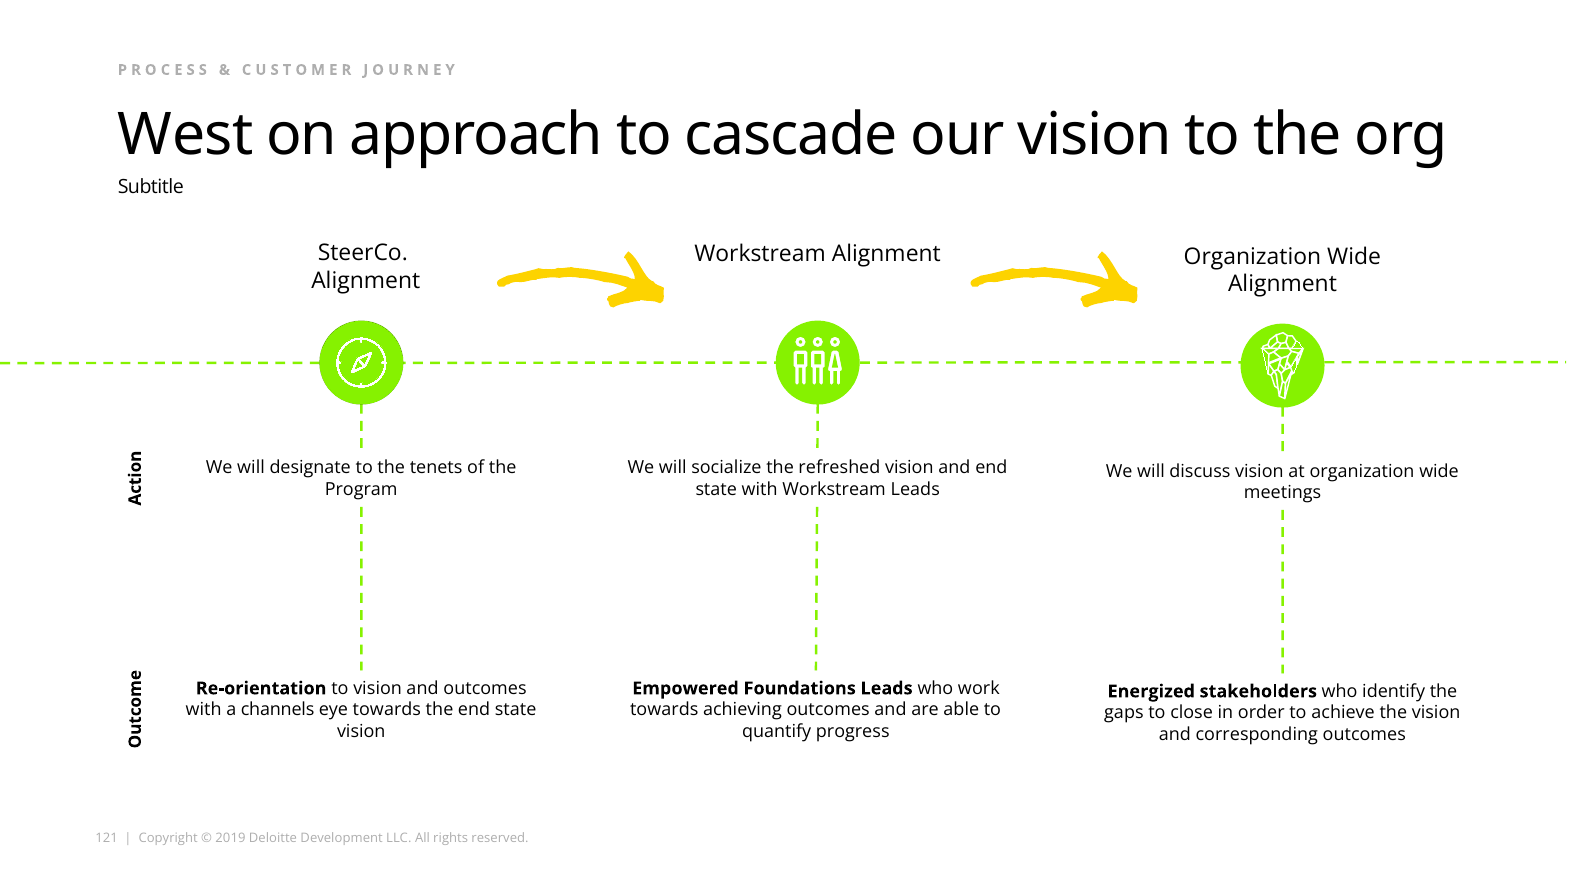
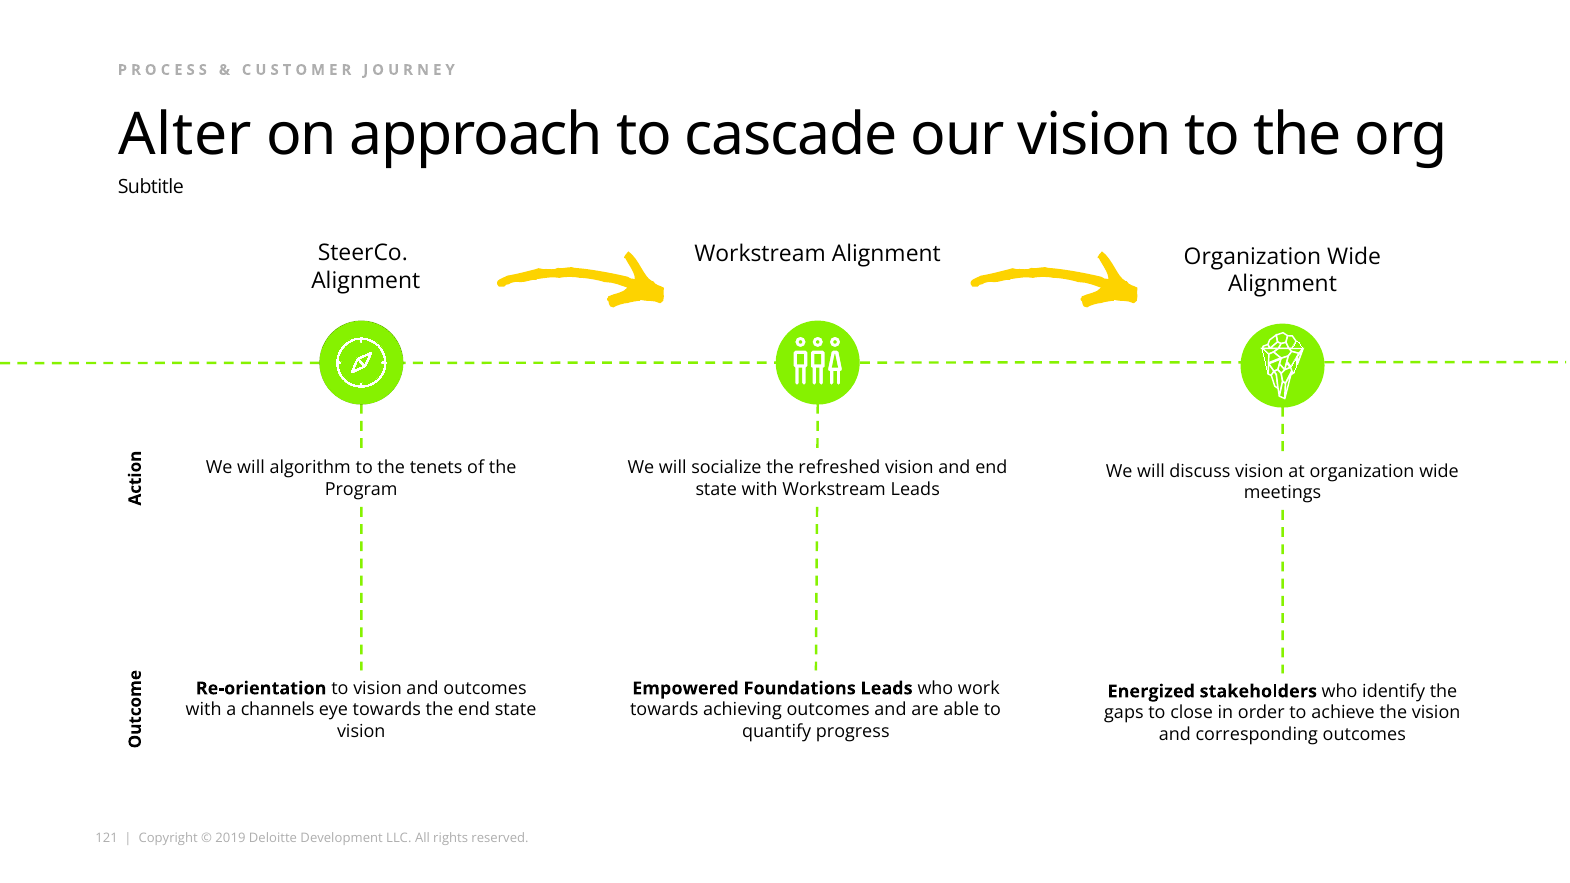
West: West -> Alter (185, 135)
designate: designate -> algorithm (310, 468)
